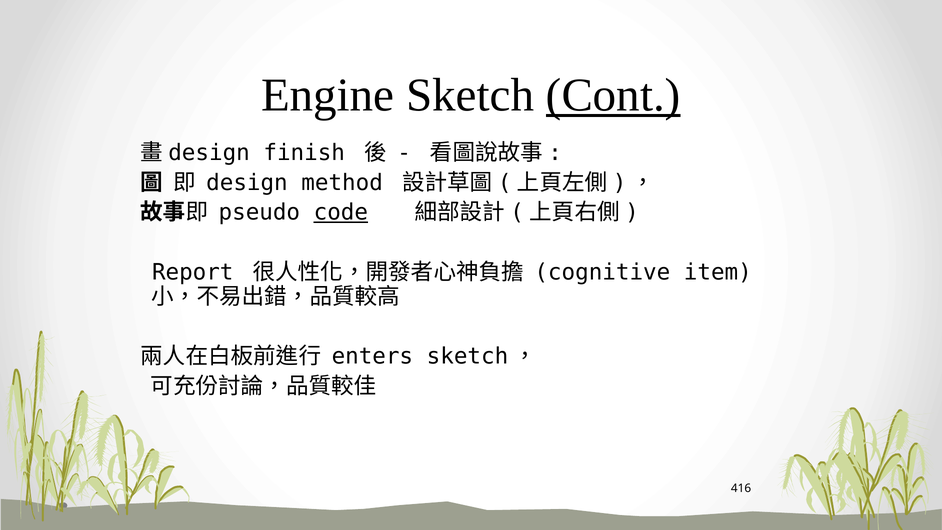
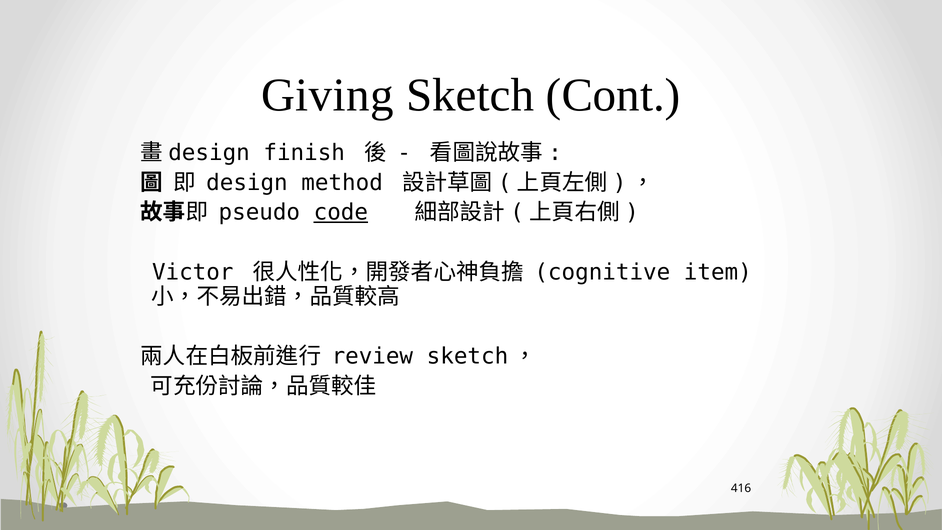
Engine: Engine -> Giving (327, 95)
Cont underline: present -> none (613, 95)
Report: Report -> Victor (193, 272)
enters: enters -> review (372, 356)
